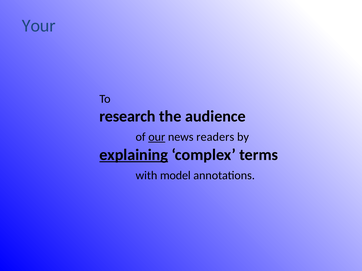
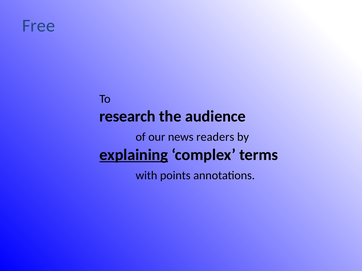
Your: Your -> Free (39, 26)
our underline: present -> none (157, 137)
model: model -> points (175, 176)
